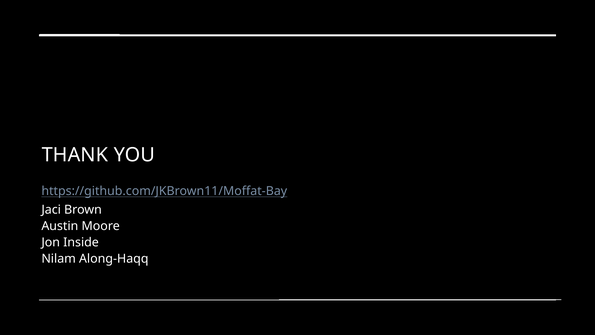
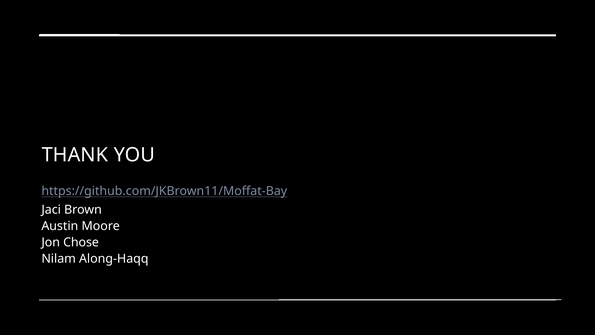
Inside: Inside -> Chose (81, 242)
